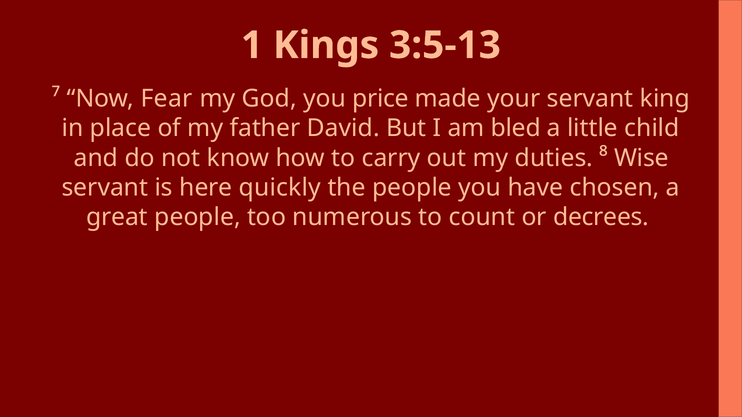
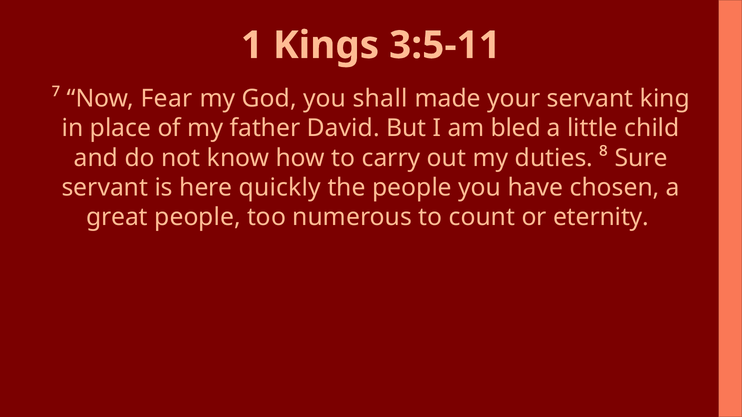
3:5-13: 3:5-13 -> 3:5-11 (445, 45)
price: price -> shall (380, 99)
Wise: Wise -> Sure (641, 158)
decrees: decrees -> eternity (601, 217)
